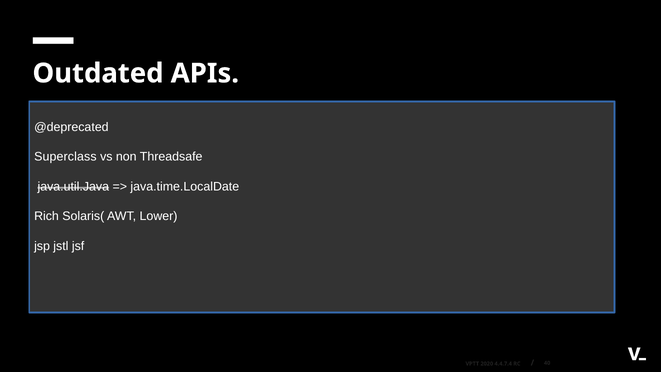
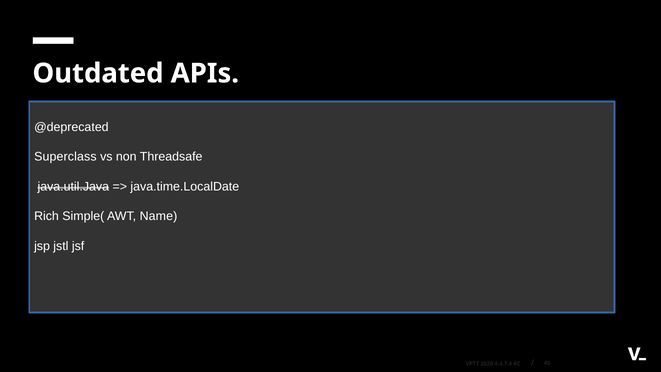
Solaris(: Solaris( -> Simple( (83, 216)
Lower: Lower -> Name (158, 216)
